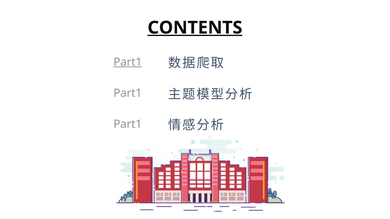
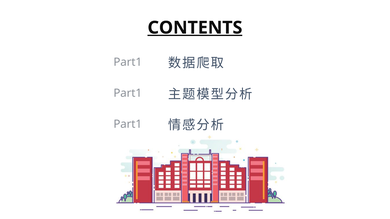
Part1 underline: present -> none (128, 62)
